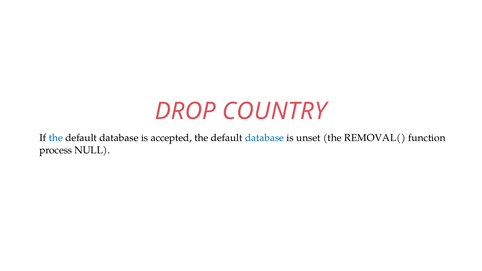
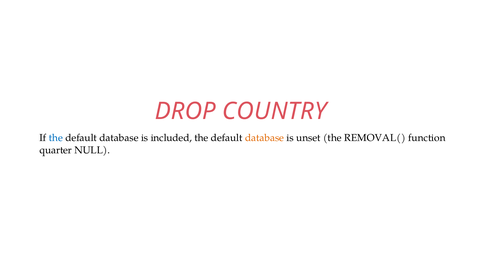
accepted: accepted -> included (171, 138)
database colour: blue -> orange (265, 138)
process: process -> quarter (56, 150)
